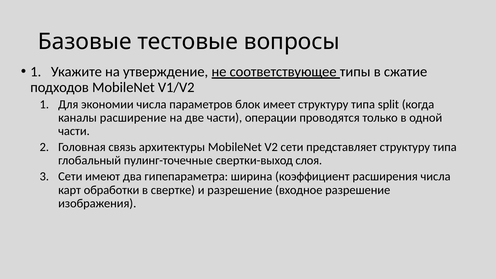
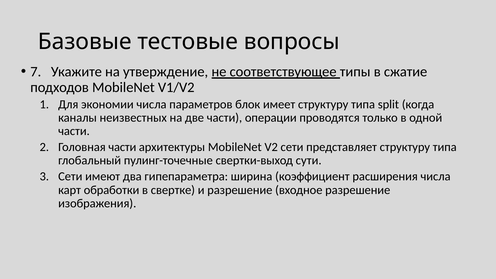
1: 1 -> 7 (36, 72)
расширение: расширение -> неизвестных (133, 118)
Головная связь: связь -> части (122, 147)
слоя: слоя -> сути (309, 161)
